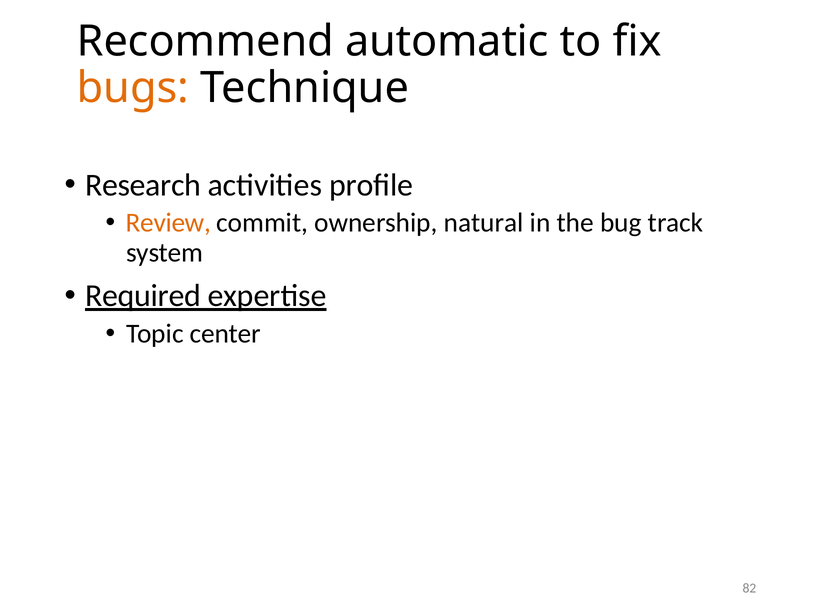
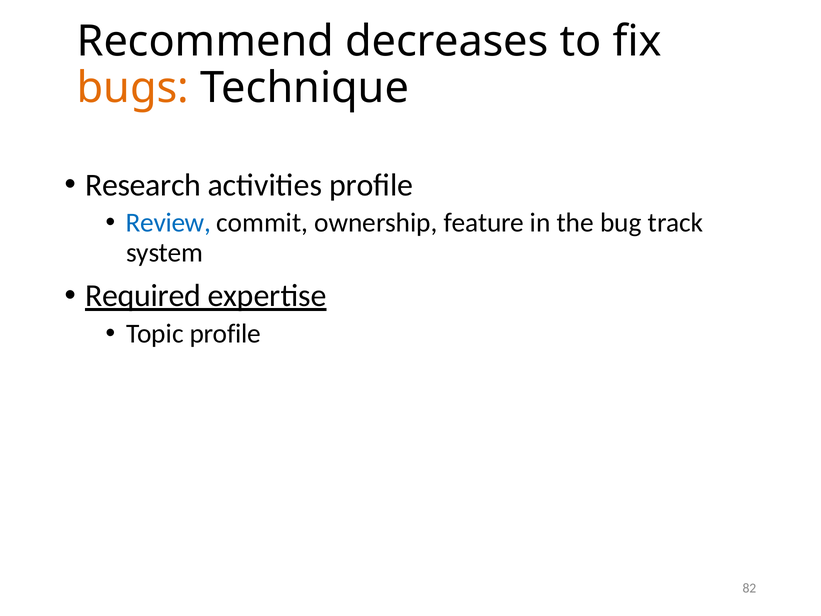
automatic: automatic -> decreases (447, 41)
Review colour: orange -> blue (168, 223)
natural: natural -> feature (484, 223)
Topic center: center -> profile (225, 333)
